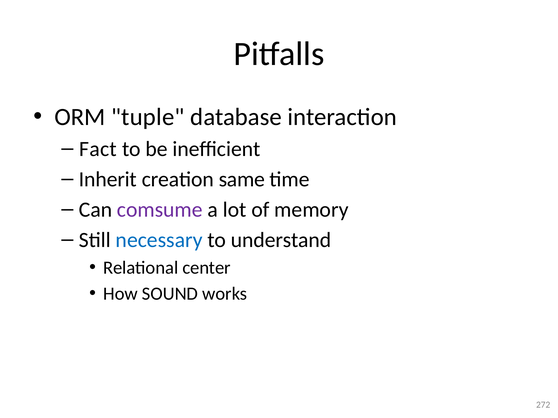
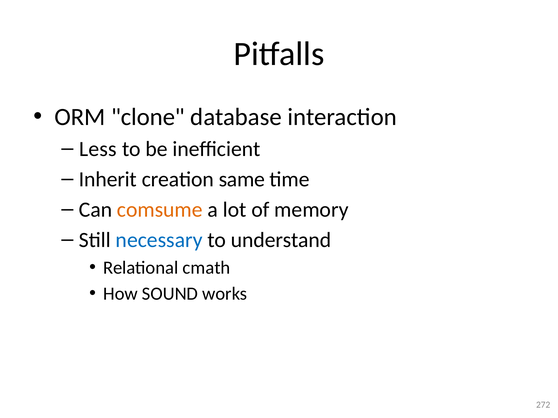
tuple: tuple -> clone (148, 117)
Fact: Fact -> Less (98, 149)
comsume colour: purple -> orange (160, 210)
center: center -> cmath (206, 268)
